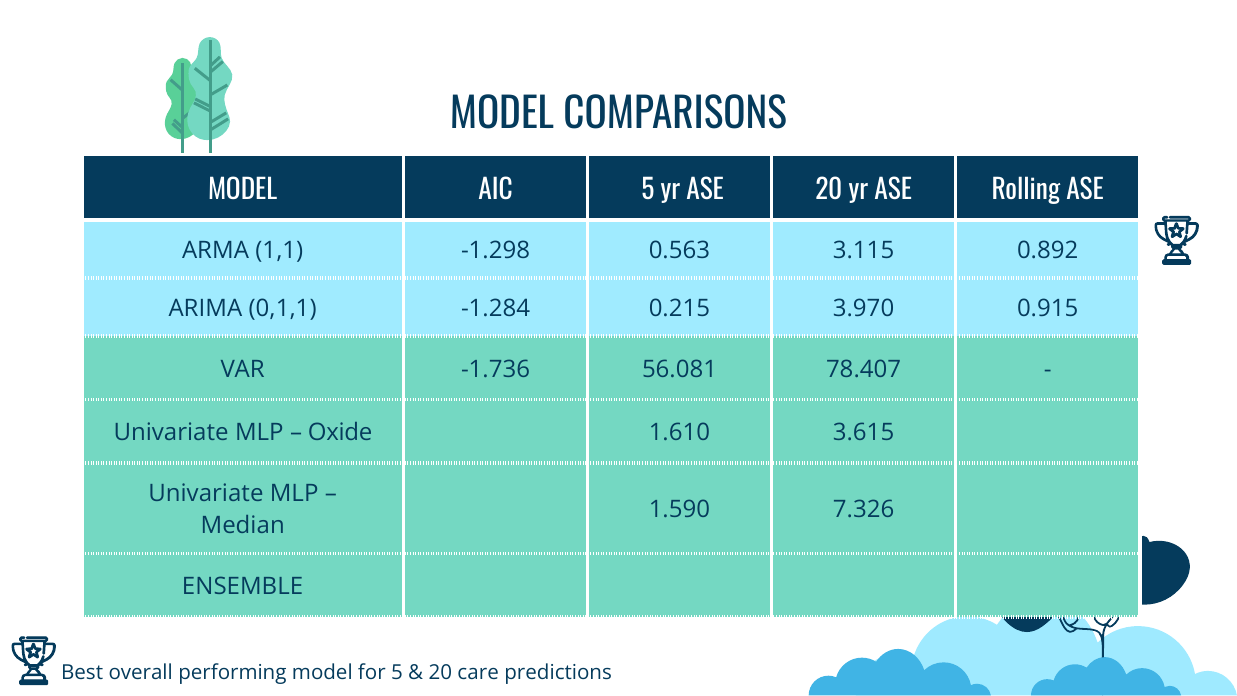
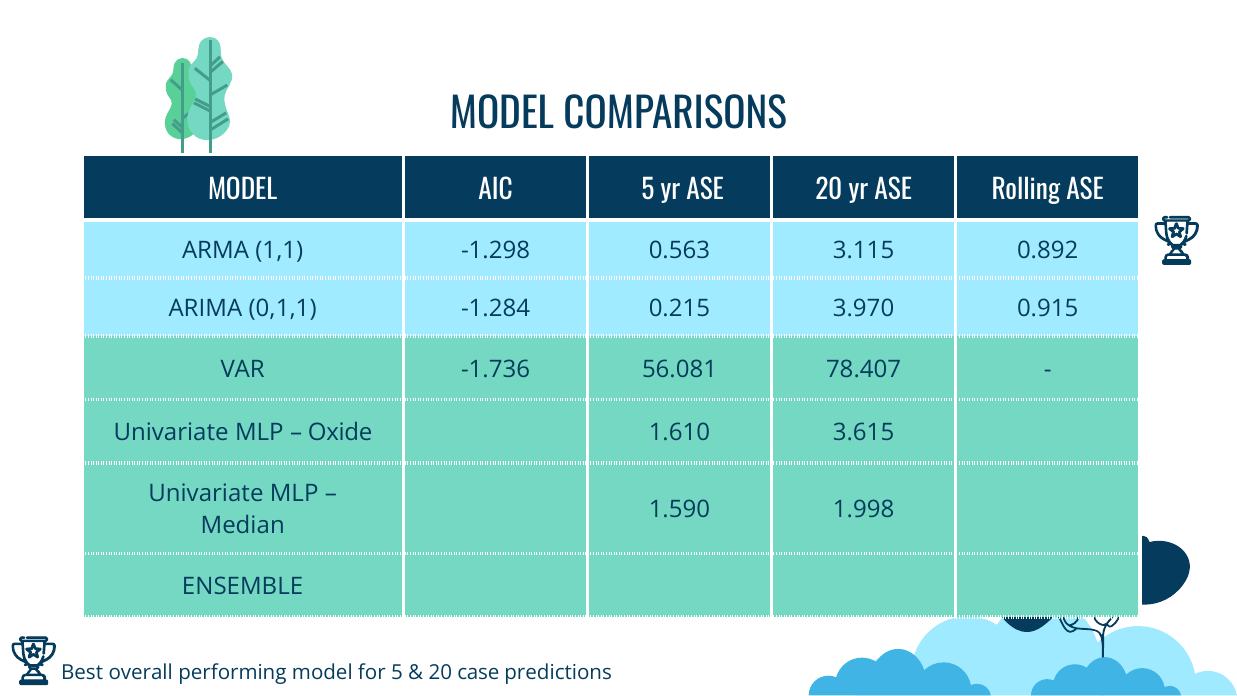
7.326: 7.326 -> 1.998 (864, 509)
care: care -> case (478, 673)
